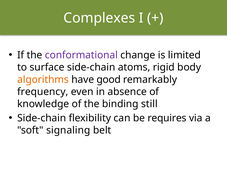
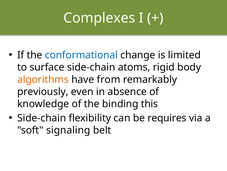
conformational colour: purple -> blue (81, 55)
good: good -> from (109, 79)
frequency: frequency -> previously (43, 91)
still: still -> this (149, 103)
